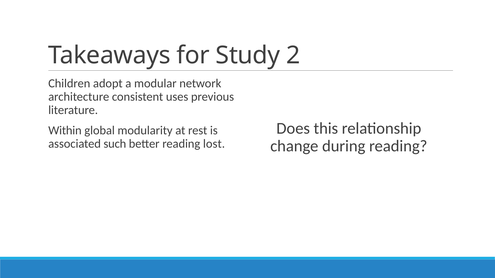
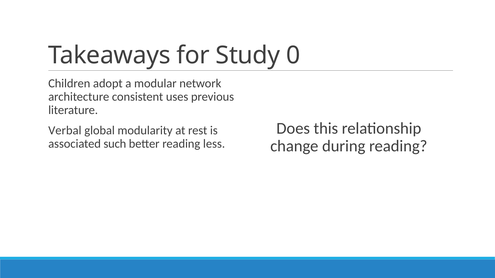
2: 2 -> 0 (293, 55)
Within: Within -> Verbal (65, 131)
lost: lost -> less (214, 144)
